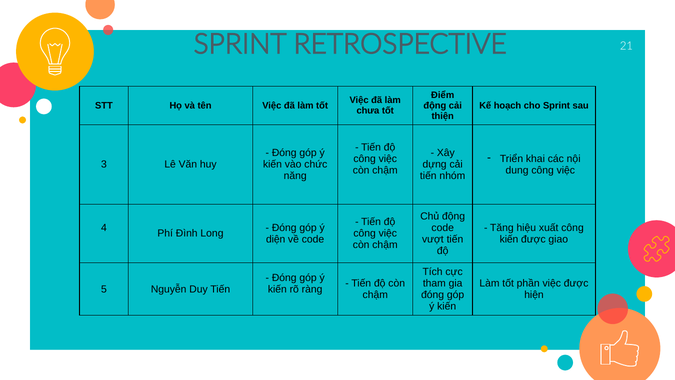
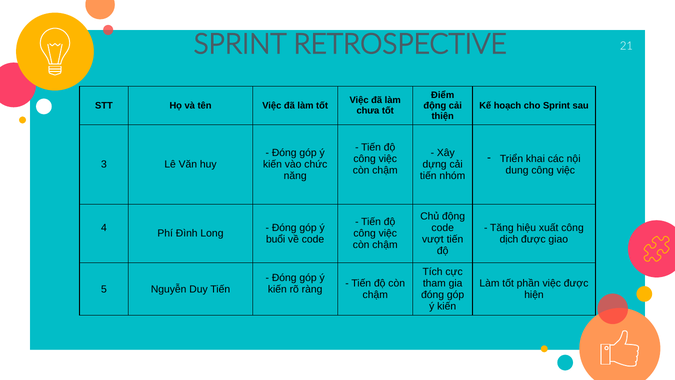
diện: diện -> buổi (276, 239)
kiến: kiến -> dịch (509, 239)
